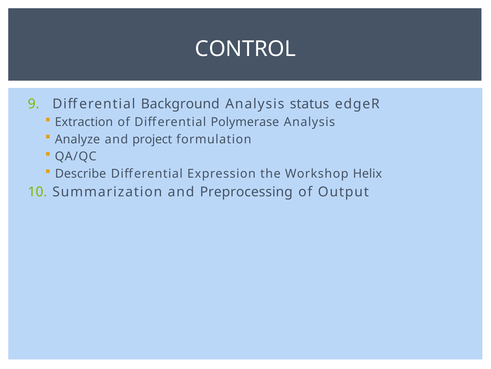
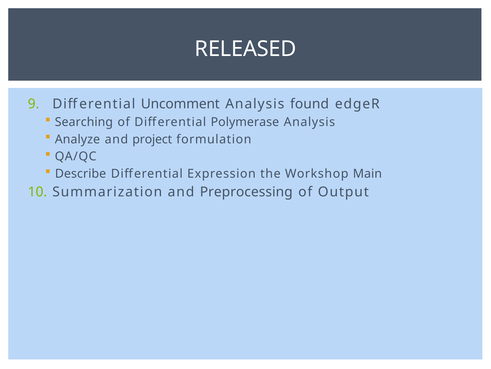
CONTROL: CONTROL -> RELEASED (246, 49)
Background: Background -> Uncomment (180, 104)
status: status -> found (310, 104)
Extraction: Extraction -> Searching (84, 122)
Helix: Helix -> Main (367, 173)
